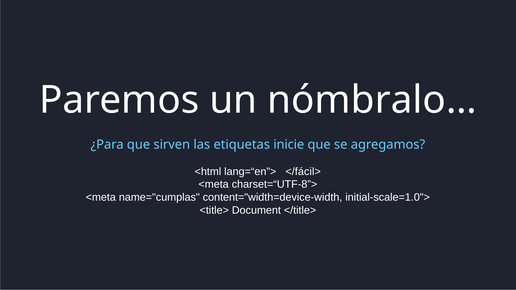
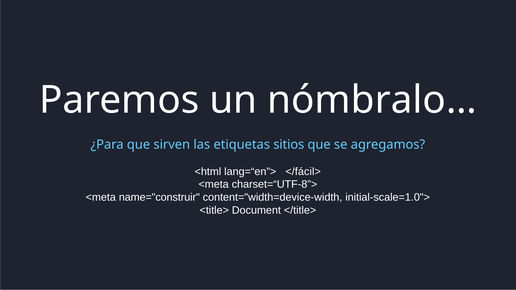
inicie: inicie -> sitios (289, 145)
name="cumplas: name="cumplas -> name="construir (159, 197)
